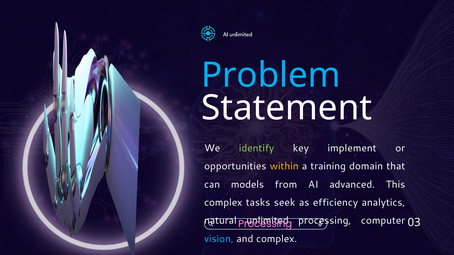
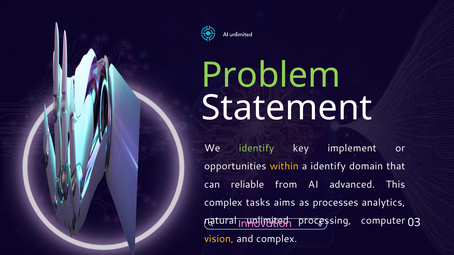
Problem colour: light blue -> light green (271, 75)
a training: training -> identify (328, 166)
models: models -> reliable (247, 185)
seek: seek -> aims (285, 203)
efficiency: efficiency -> processes (336, 203)
Processing: Processing -> Innovation (265, 224)
vision colour: light blue -> yellow (219, 239)
